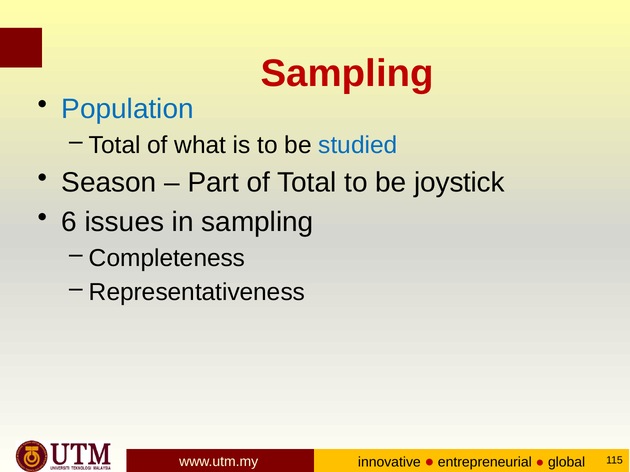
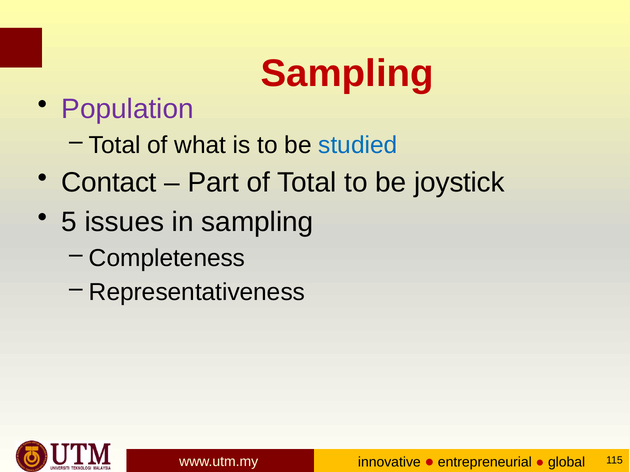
Population colour: blue -> purple (128, 109)
Season: Season -> Contact (109, 183)
6: 6 -> 5 (69, 222)
